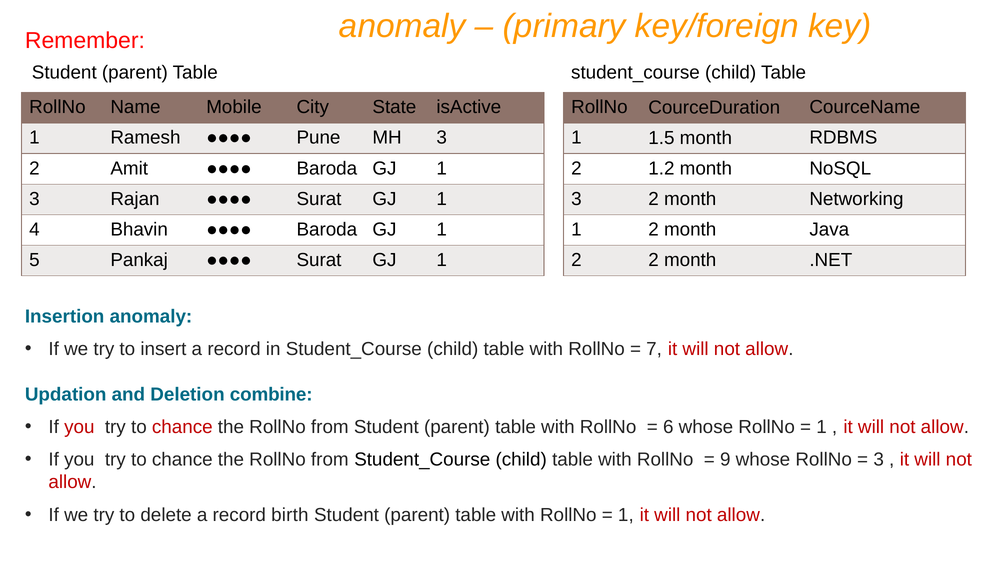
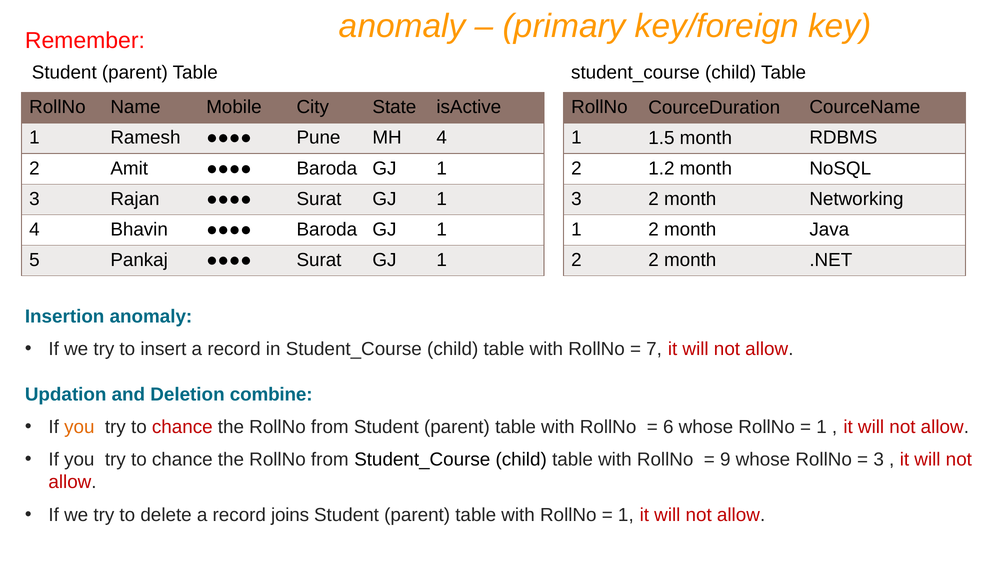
MH 3: 3 -> 4 (442, 138)
you colour: red -> orange (79, 427)
birth: birth -> joins (290, 515)
